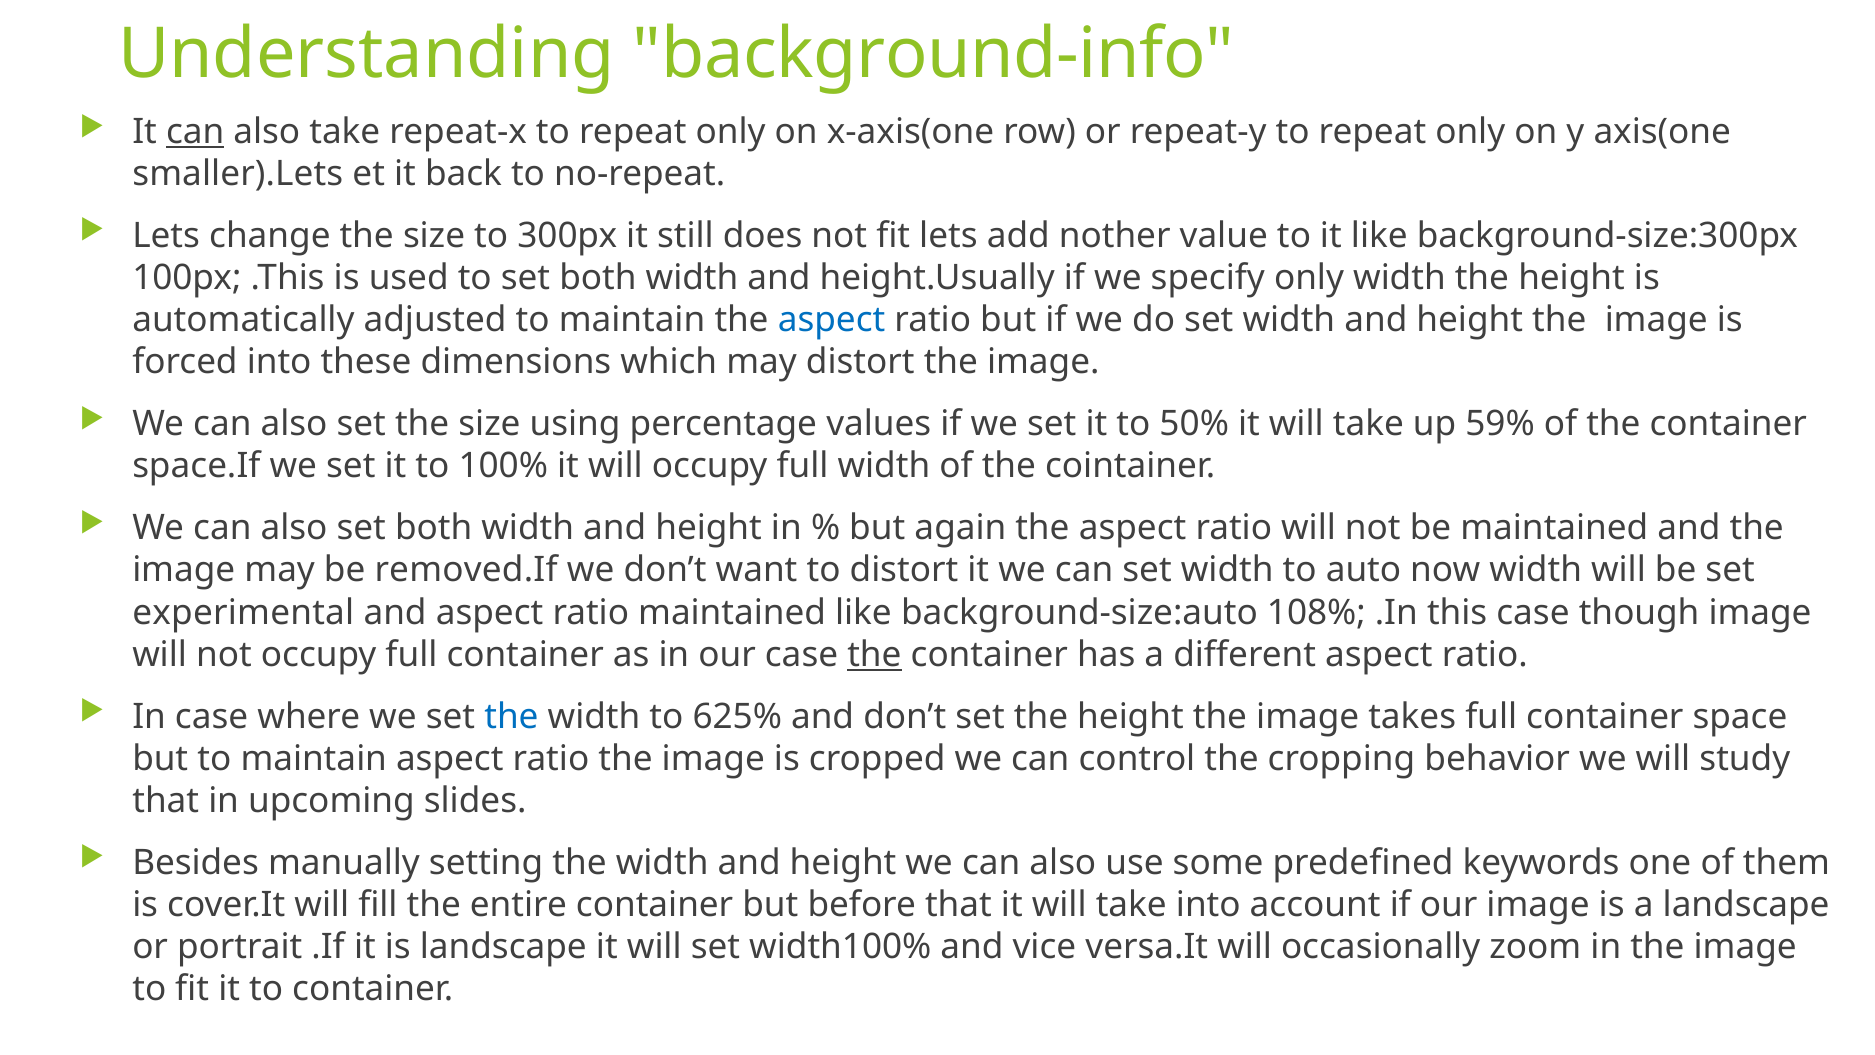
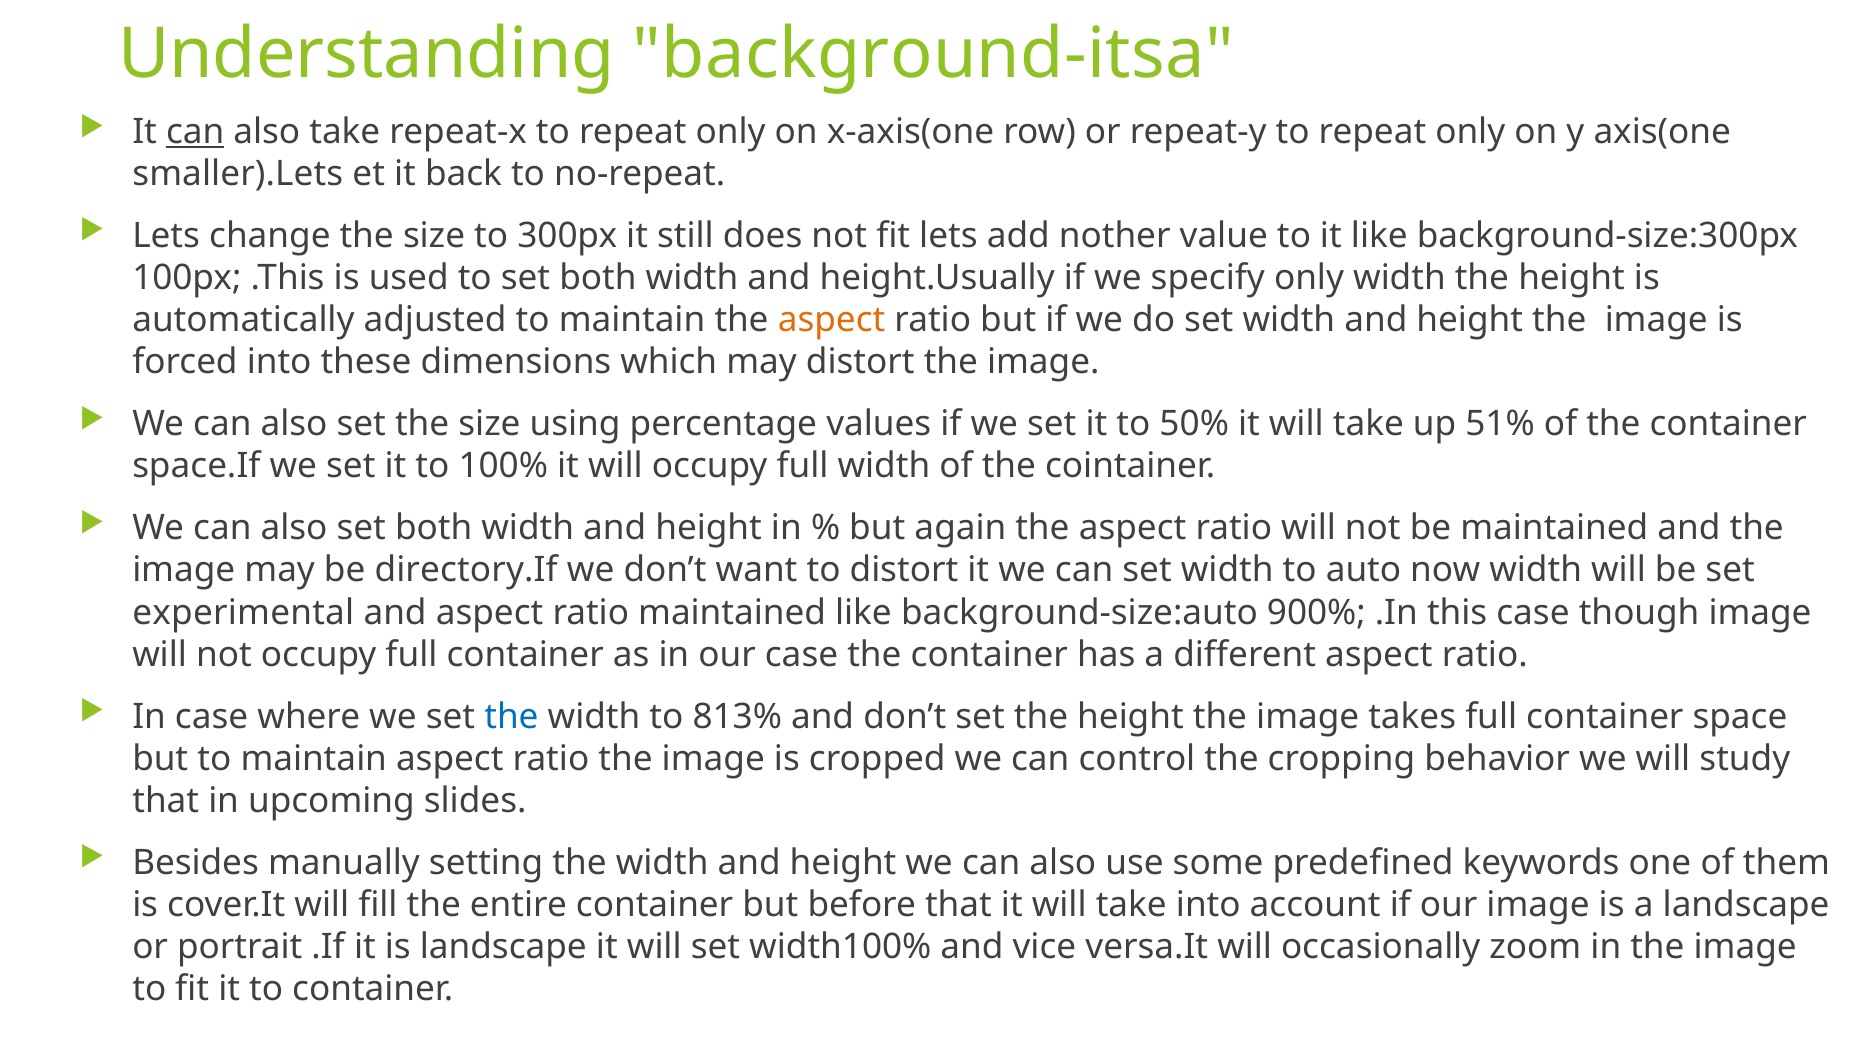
background-info: background-info -> background-itsa (933, 54)
aspect colour: blue -> orange (832, 320)
59%: 59% -> 51% (1500, 424)
removed.If: removed.If -> directory.If (466, 570)
108%: 108% -> 900% (1316, 612)
the underline: present -> none (874, 654)
625%: 625% -> 813% (737, 716)
